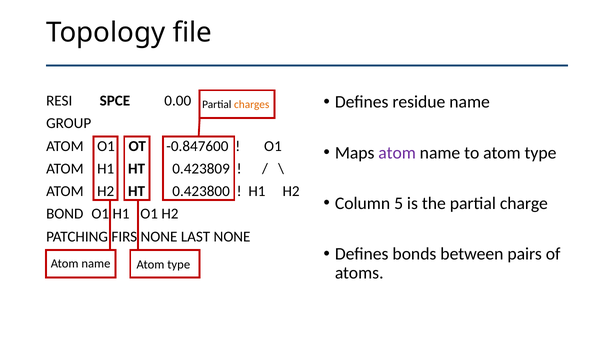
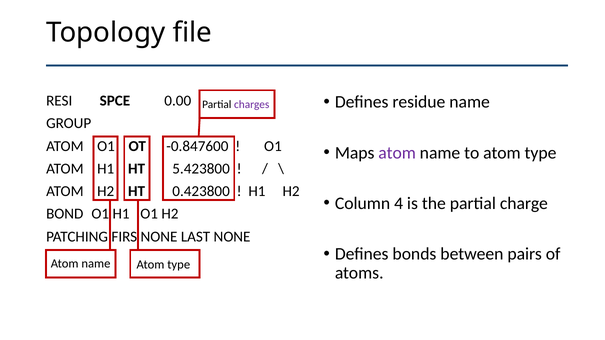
charges colour: orange -> purple (252, 105)
0.423809: 0.423809 -> 5.423800 (201, 169)
5: 5 -> 4 (399, 204)
